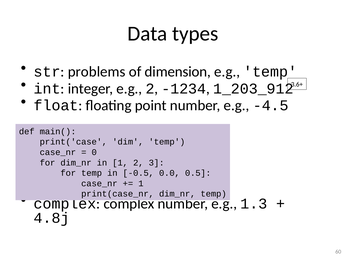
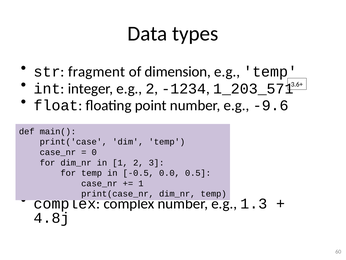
problems: problems -> fragment (97, 72)
1_203_912: 1_203_912 -> 1_203_571 (253, 88)
-4.5: -4.5 -> -9.6 (271, 105)
